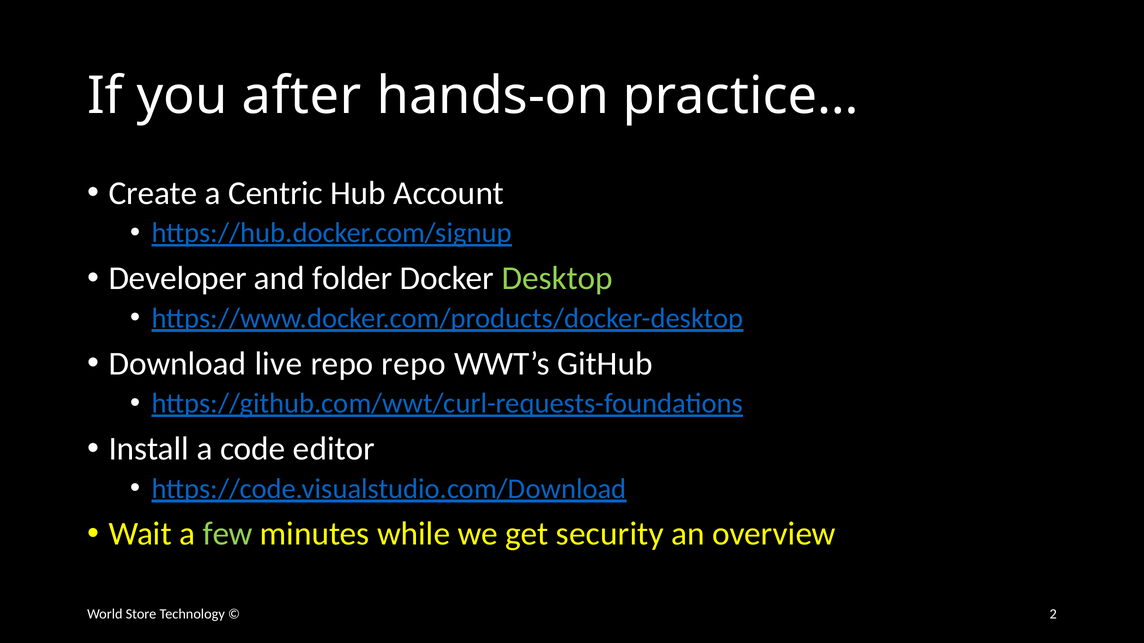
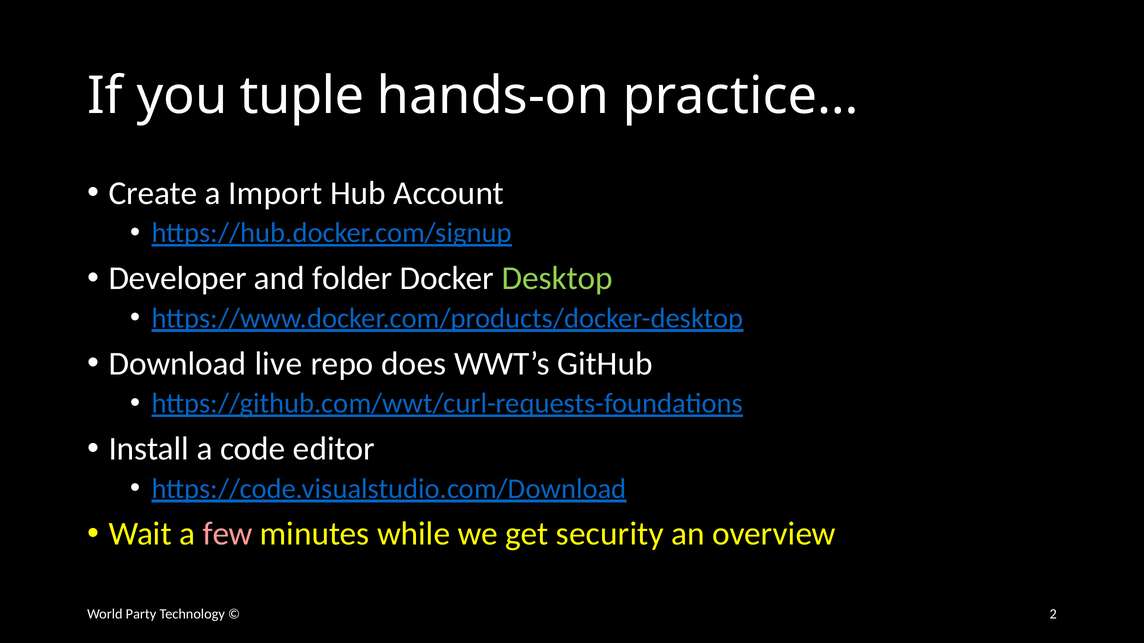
after: after -> tuple (302, 96)
Centric: Centric -> Import (275, 193)
repo repo: repo -> does (414, 364)
few colour: light green -> pink (228, 534)
Store: Store -> Party (141, 615)
